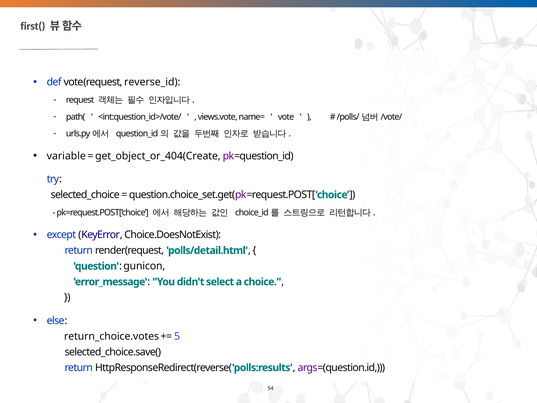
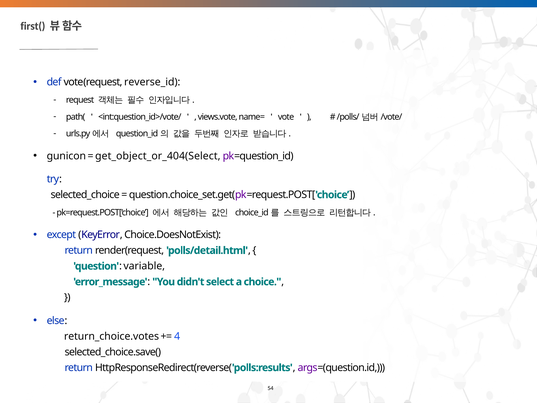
variable: variable -> gunicon (66, 156)
get_object_or_404(Create: get_object_or_404(Create -> get_object_or_404(Select (158, 156)
gunicon: gunicon -> variable (144, 266)
5: 5 -> 4 (177, 336)
